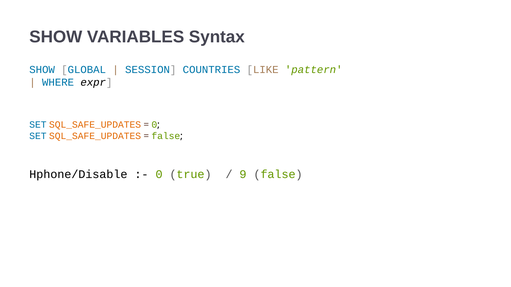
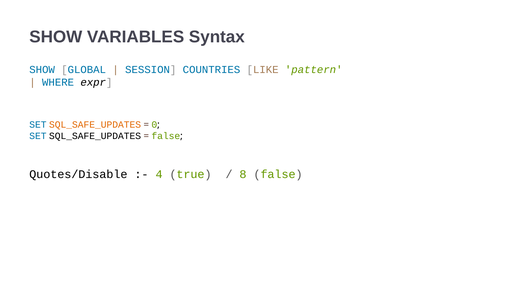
SQL_SAFE_UPDATES colour: orange -> black (95, 136)
Hphone/Disable: Hphone/Disable -> Quotes/Disable (78, 174)
0: 0 -> 4 (159, 174)
9: 9 -> 8 (243, 174)
